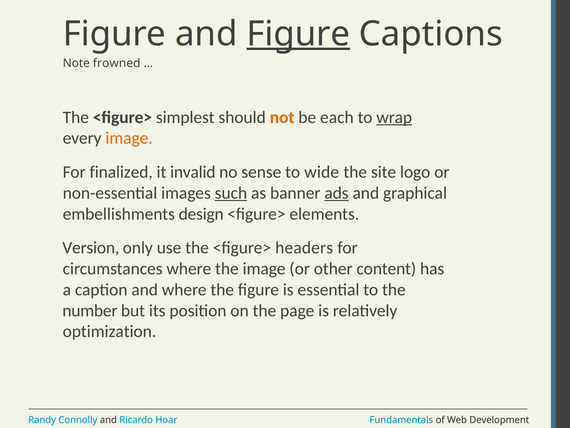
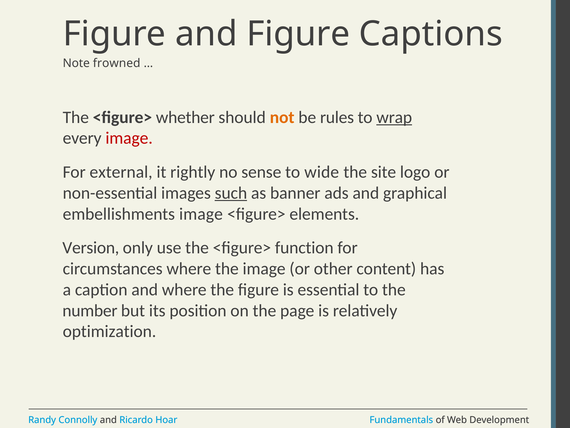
Figure underline: present -> none (298, 34)
simplest: simplest -> whether (185, 117)
each: each -> rules (337, 117)
image colour: orange -> red (129, 138)
finalized: finalized -> external (121, 172)
invalid: invalid -> rightly (193, 172)
ads underline: present -> none (336, 193)
embellishments design: design -> image (201, 214)
headers: headers -> function (304, 248)
